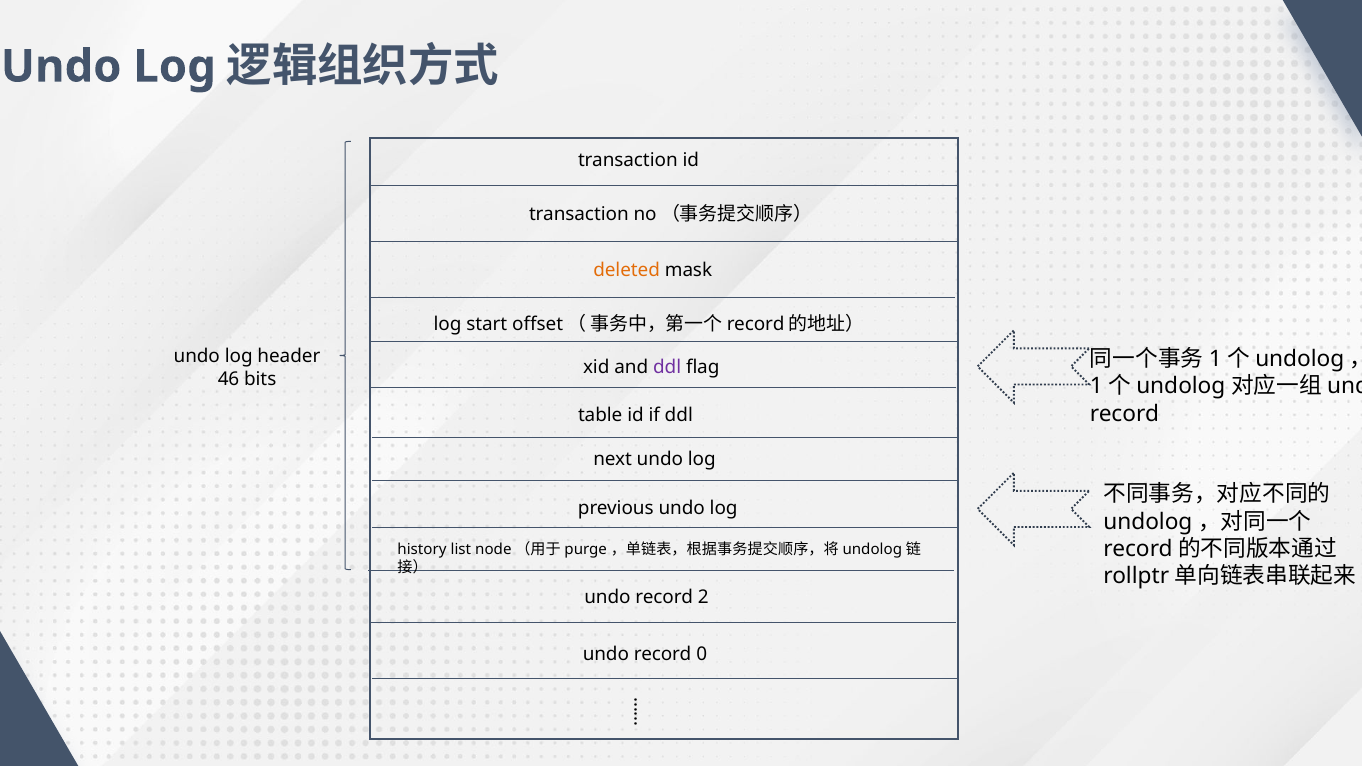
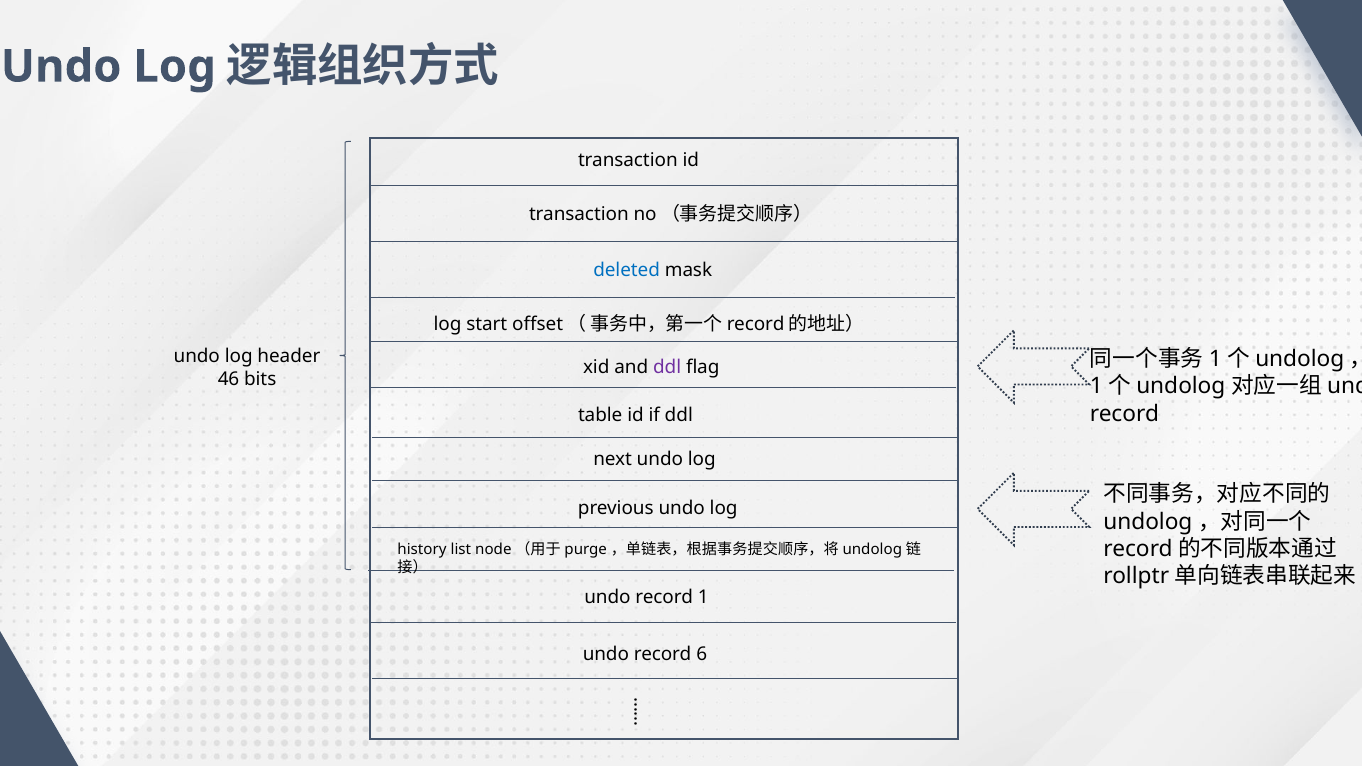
deleted colour: orange -> blue (627, 271)
2: 2 -> 1 (703, 598)
0: 0 -> 6 (702, 654)
